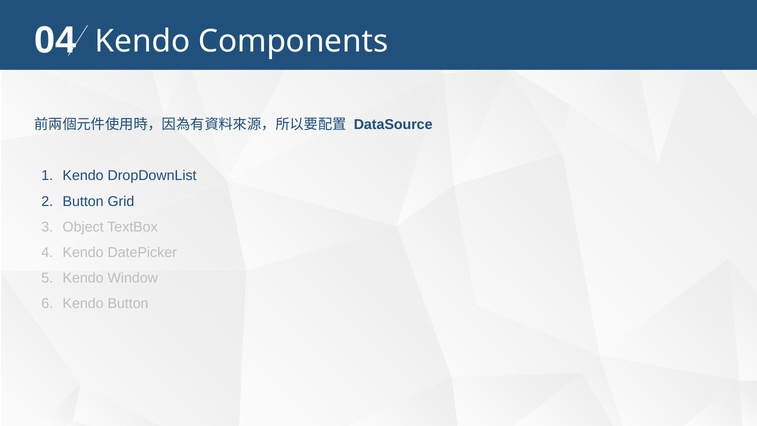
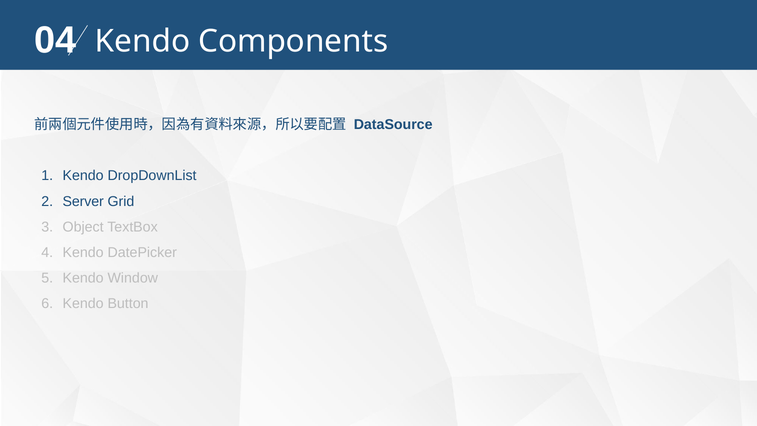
Button: Button -> Server (83, 201)
